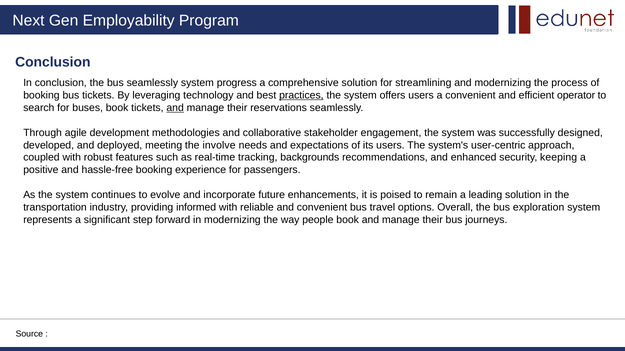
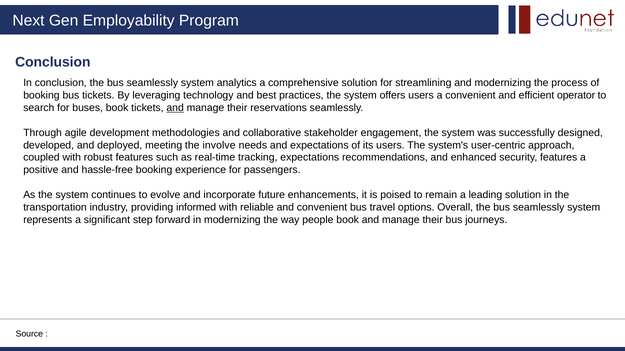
progress: progress -> analytics (237, 83)
practices underline: present -> none (301, 95)
tracking backgrounds: backgrounds -> expectations (310, 158)
security keeping: keeping -> features (559, 158)
Overall the bus exploration: exploration -> seamlessly (539, 208)
